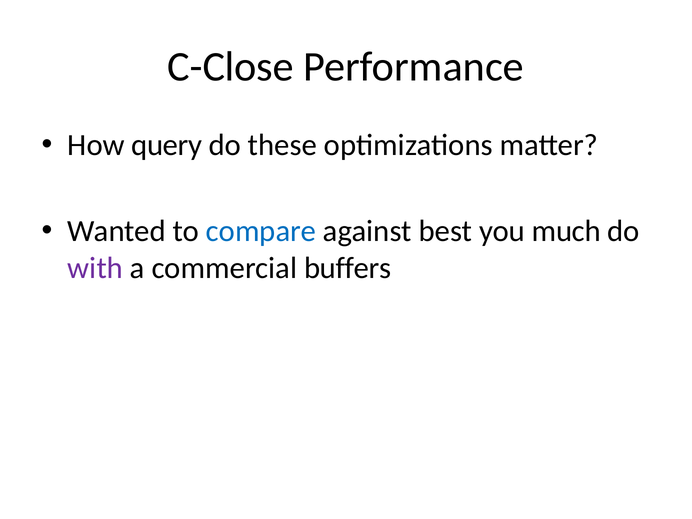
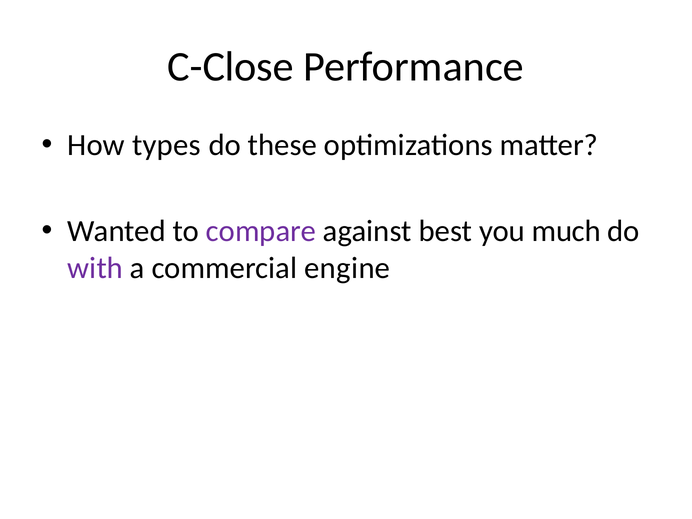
query: query -> types (166, 145)
compare colour: blue -> purple (261, 231)
buffers: buffers -> engine (347, 268)
